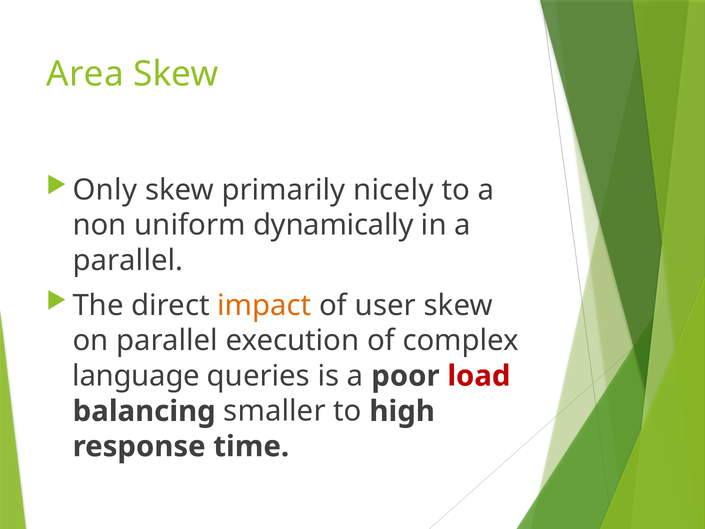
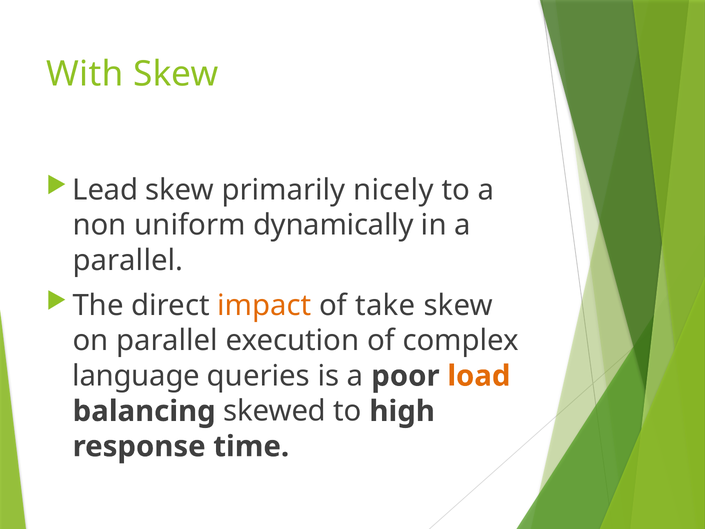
Area: Area -> With (85, 74)
Only: Only -> Lead (105, 190)
user: user -> take (385, 305)
load colour: red -> orange (479, 376)
smaller: smaller -> skewed (275, 411)
